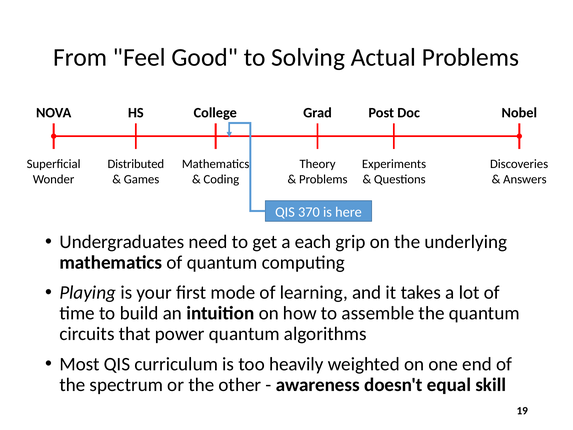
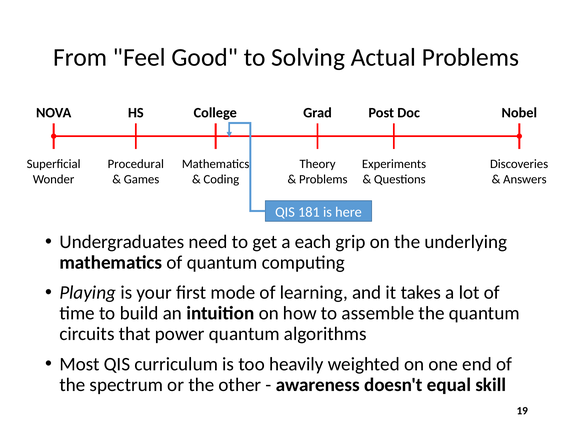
Distributed: Distributed -> Procedural (136, 164)
370: 370 -> 181 (309, 212)
